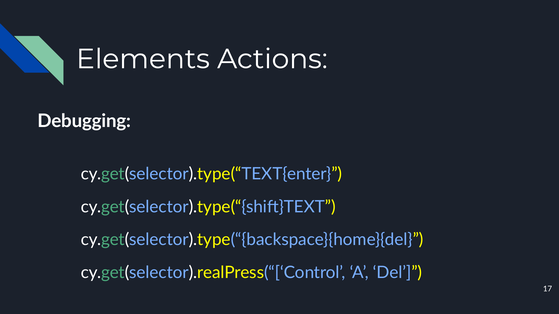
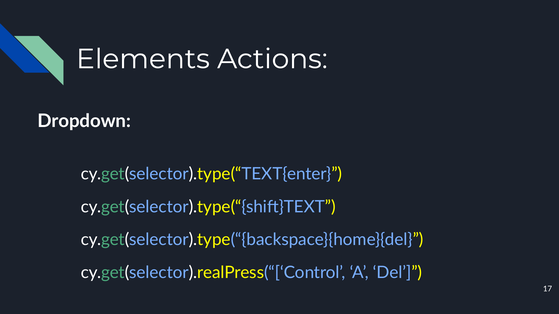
Debugging: Debugging -> Dropdown (84, 121)
